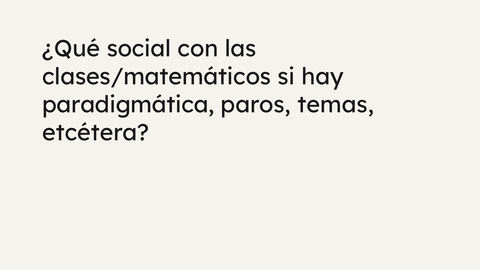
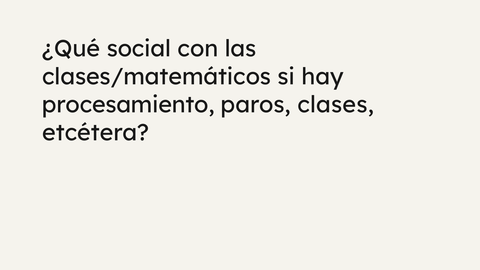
paradigmática: paradigmática -> procesamiento (128, 105)
temas: temas -> clases (336, 105)
